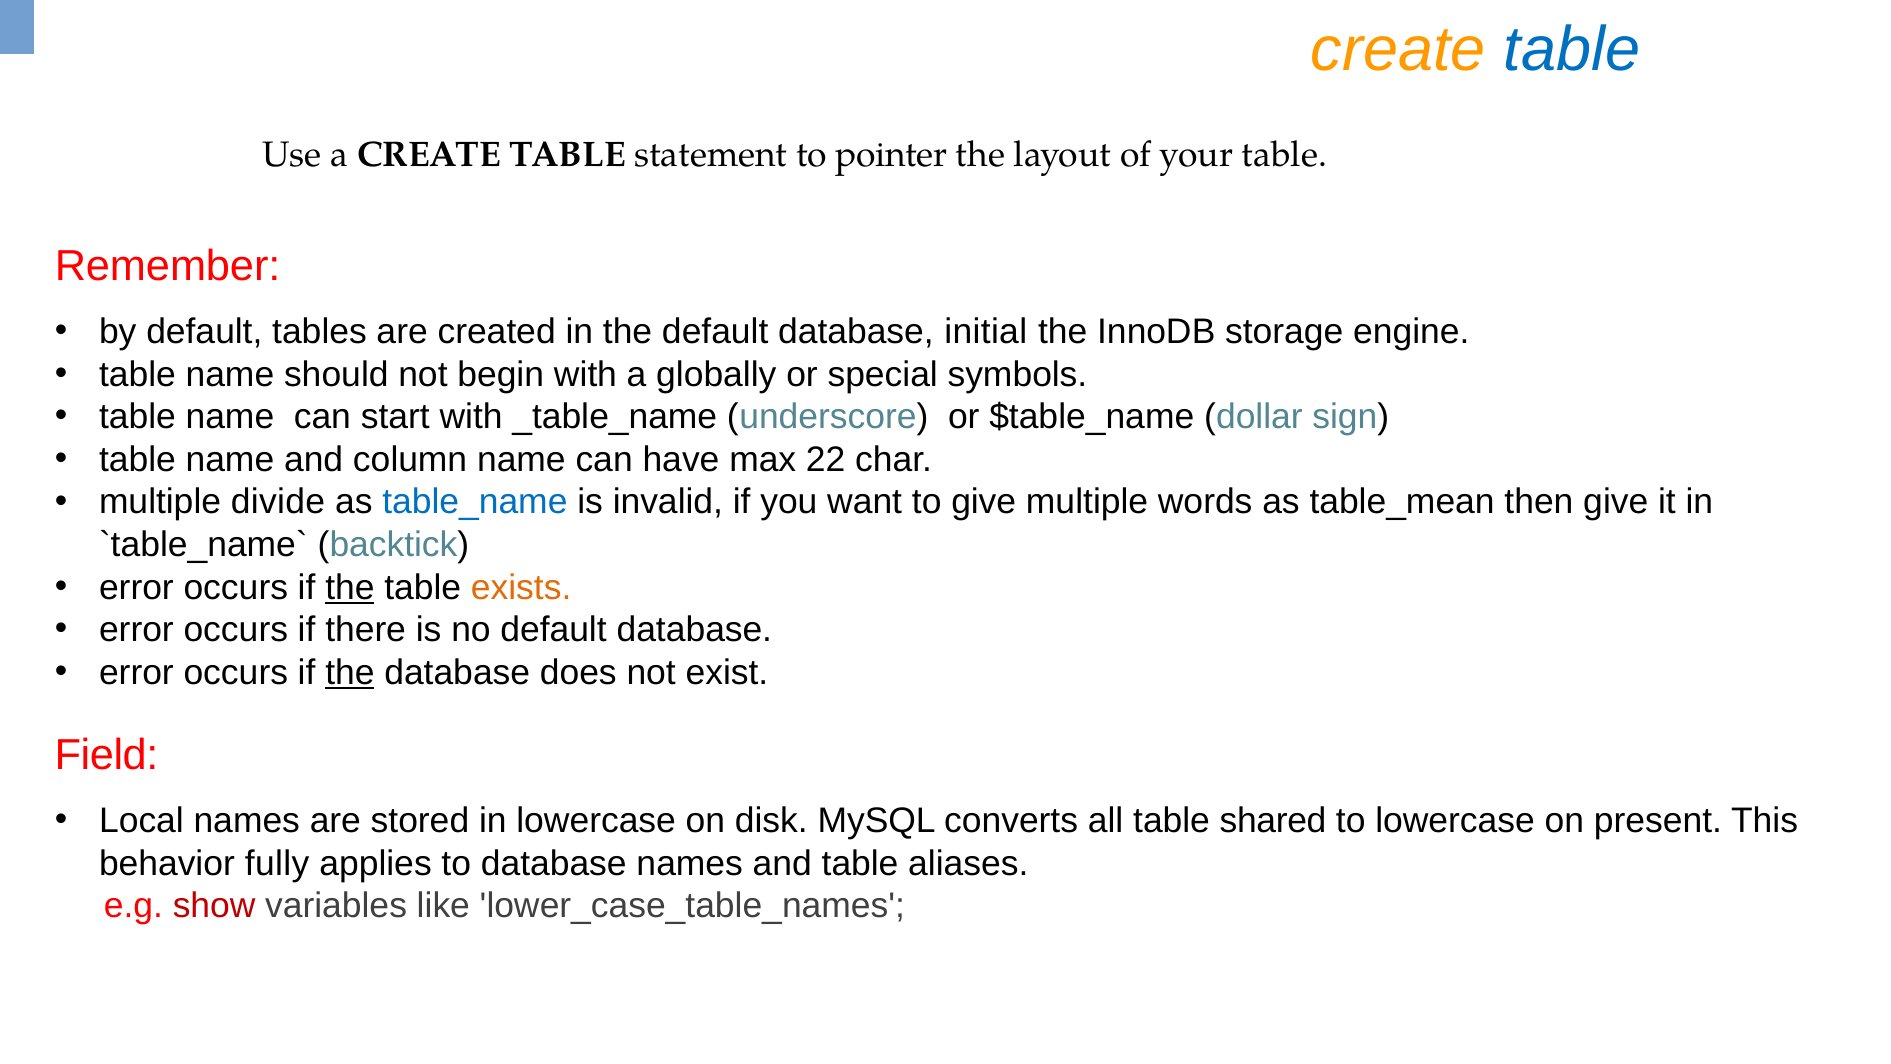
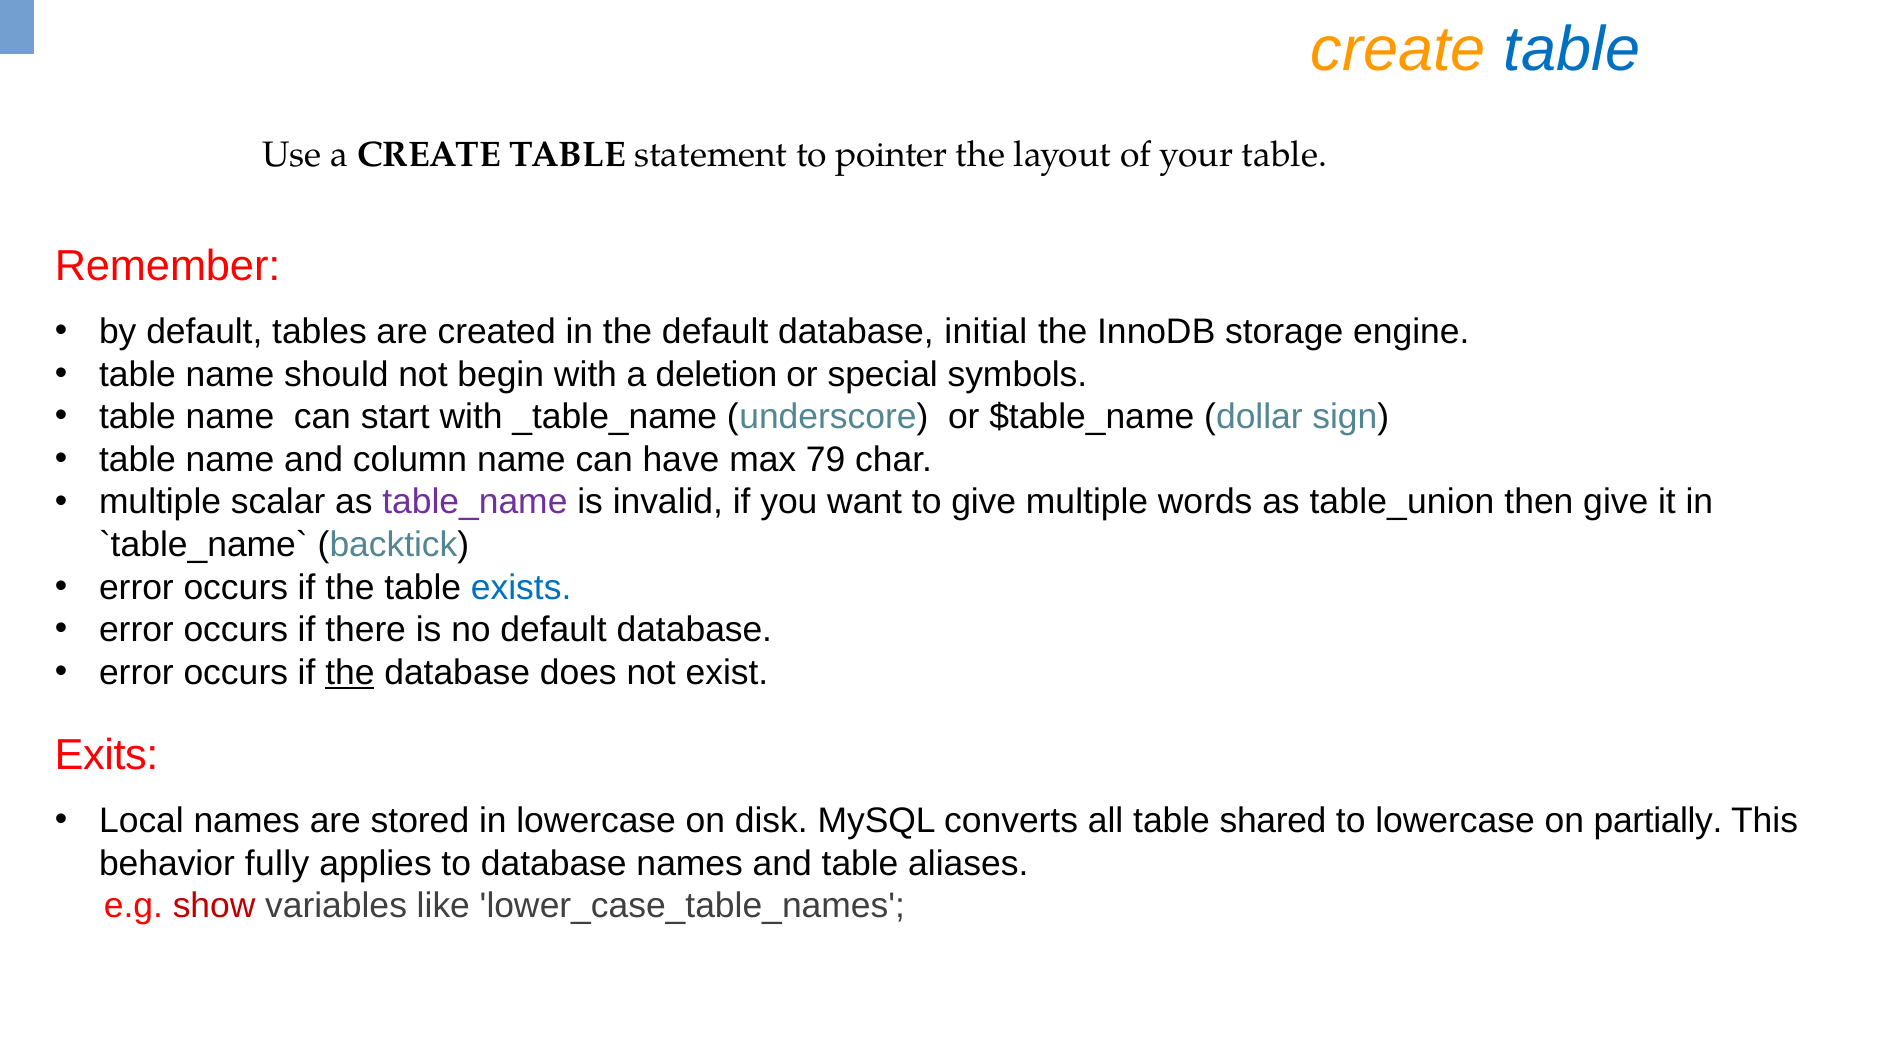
globally: globally -> deletion (717, 374)
22: 22 -> 79 (826, 460)
divide: divide -> scalar (278, 502)
table_name colour: blue -> purple (475, 502)
table_mean: table_mean -> table_union (1402, 502)
the underline: present -> none (350, 587)
exists colour: orange -> blue (521, 587)
Field: Field -> Exits (107, 755)
present: present -> partially (1658, 821)
